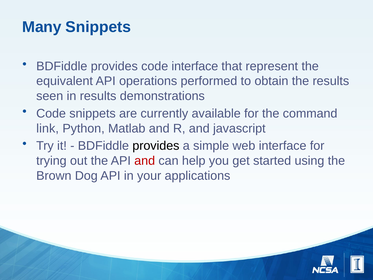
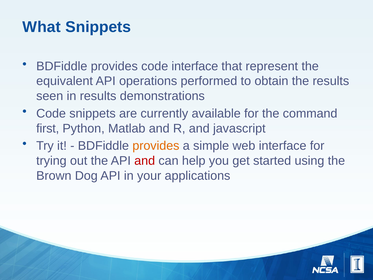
Many: Many -> What (42, 27)
link: link -> first (48, 128)
provides colour: black -> orange (156, 146)
